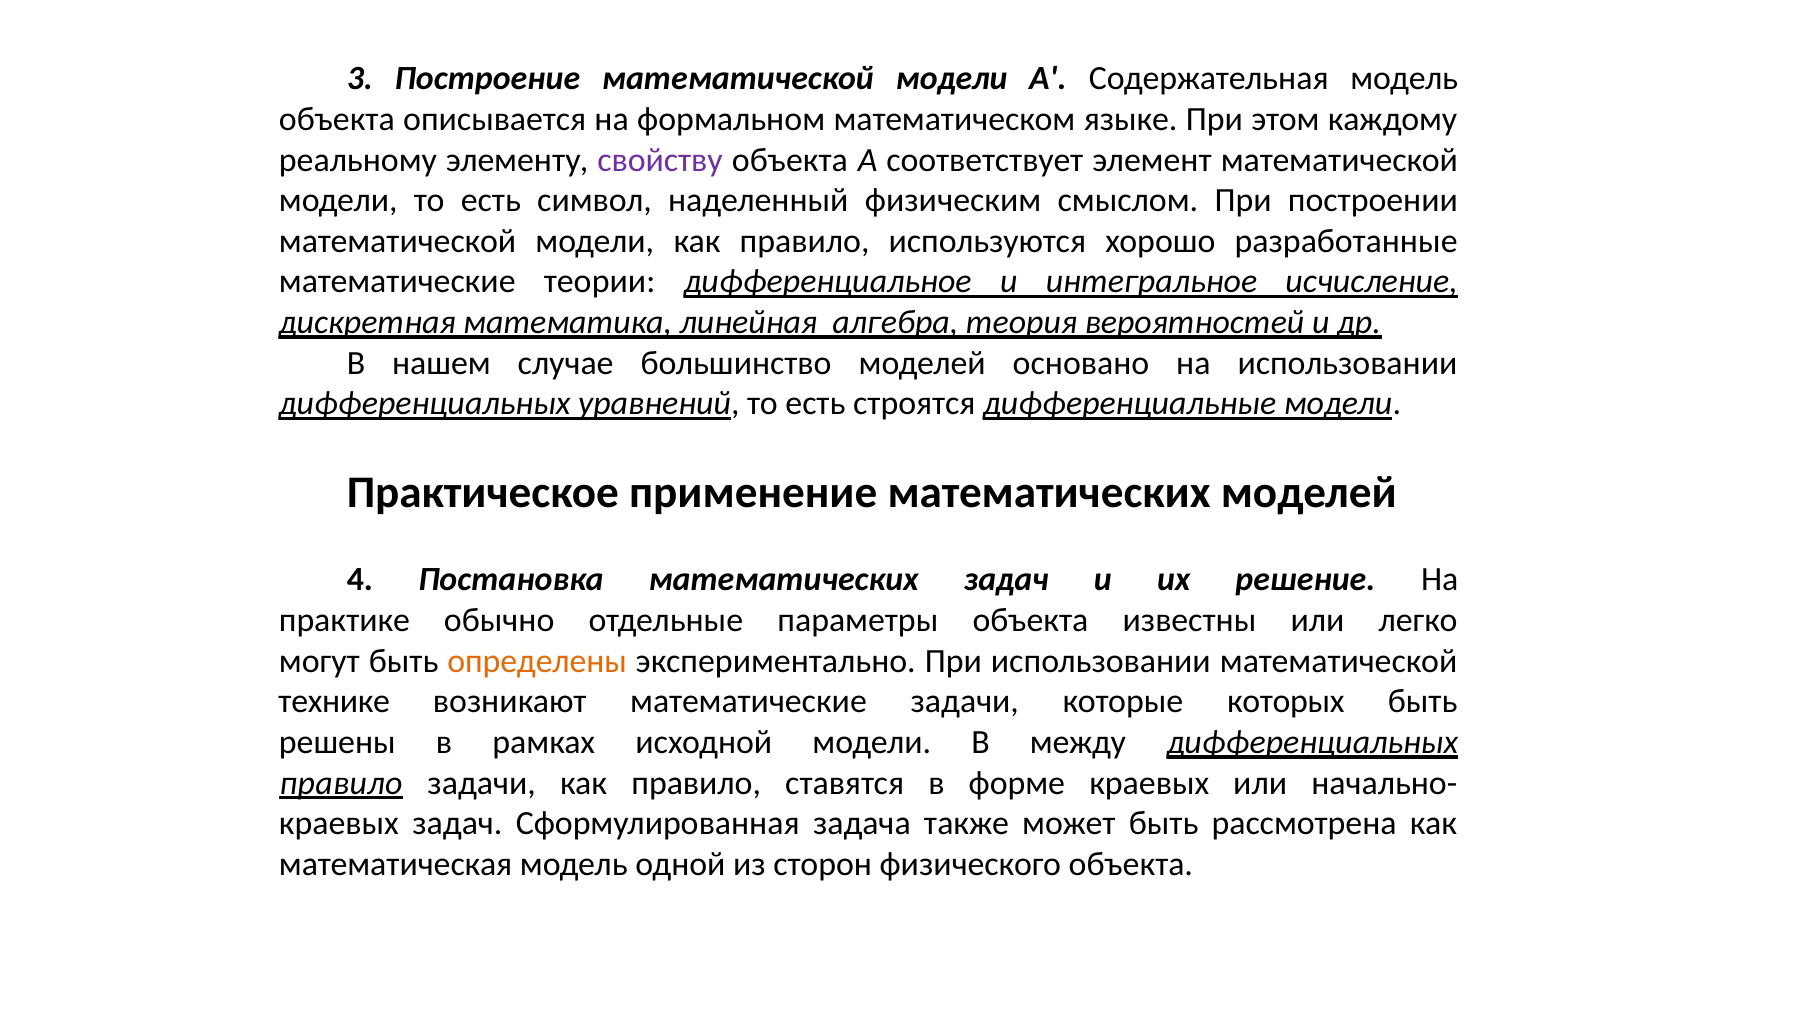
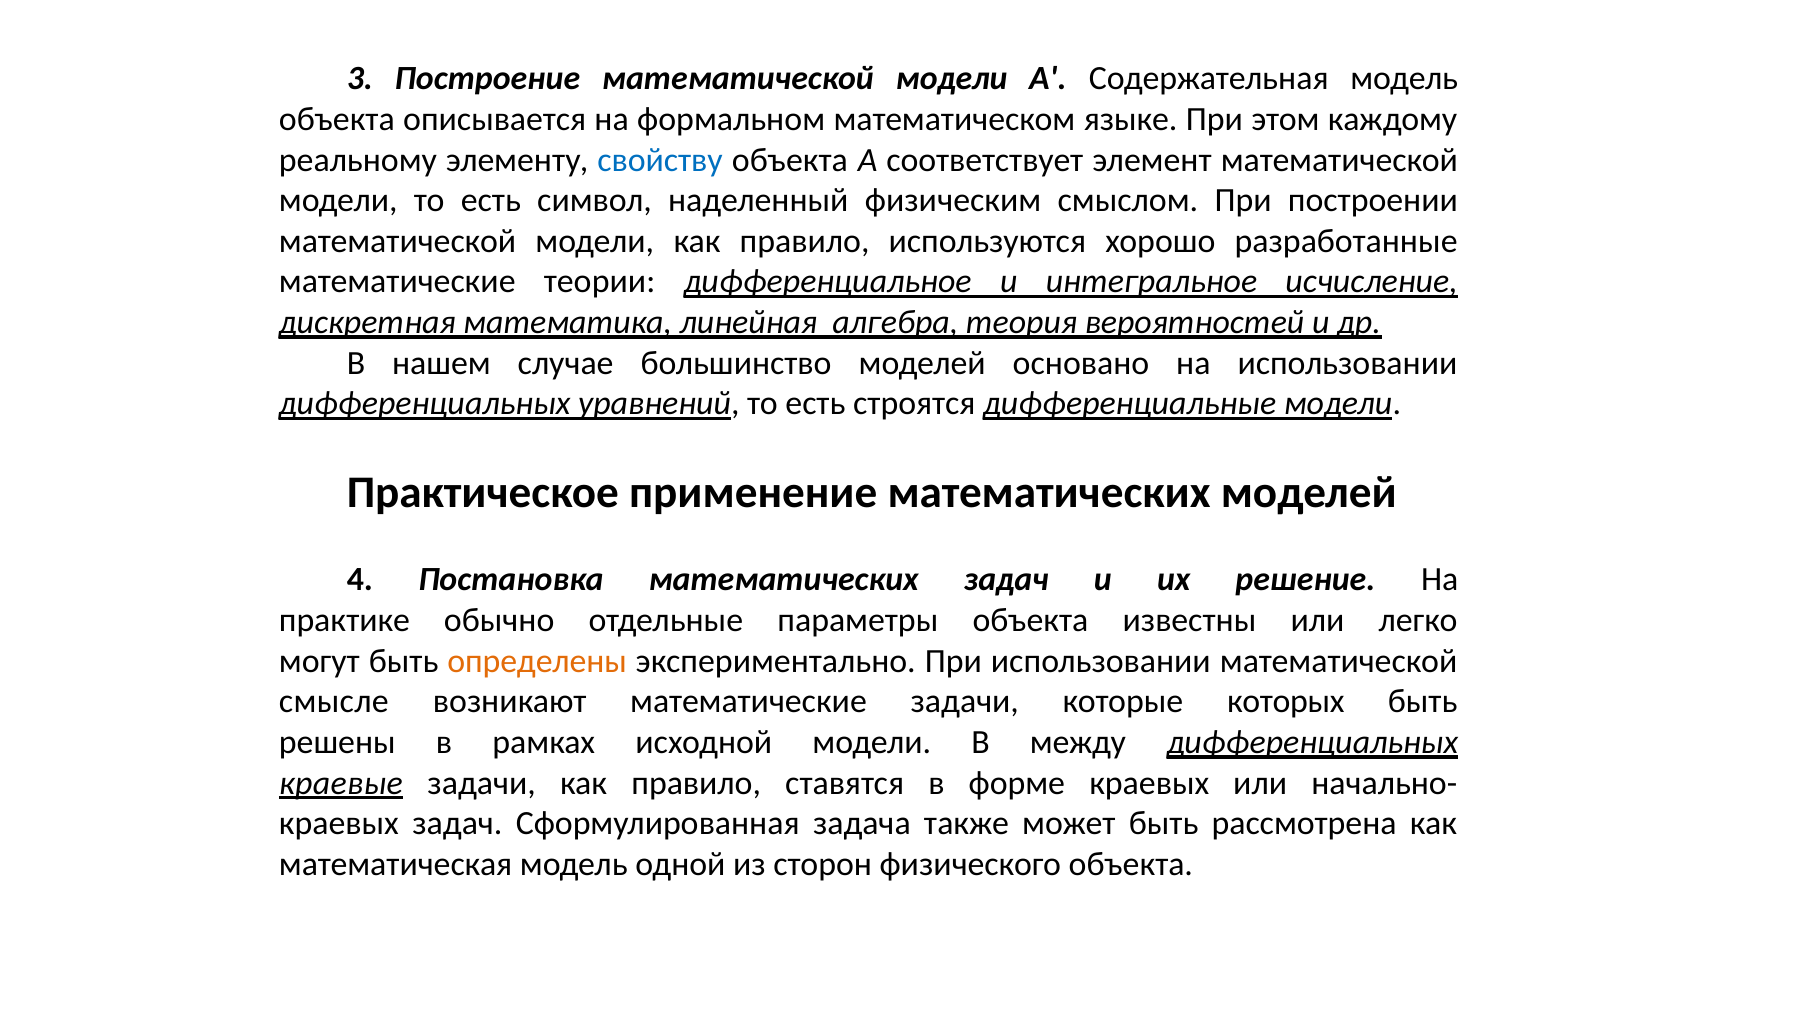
свойству colour: purple -> blue (660, 160)
технике: технике -> смысле (334, 702)
правило: правило -> краевые (341, 783)
